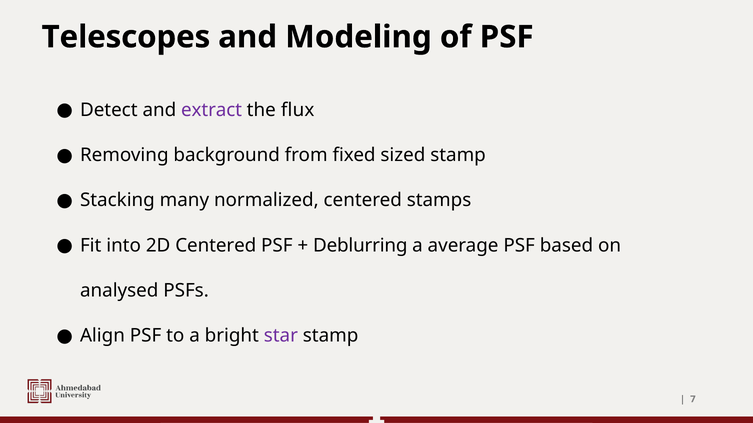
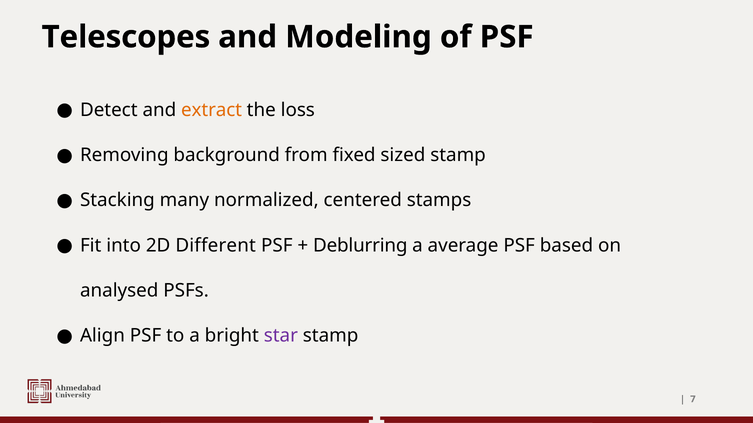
extract colour: purple -> orange (212, 110)
flux: flux -> loss (298, 110)
2D Centered: Centered -> Different (216, 246)
